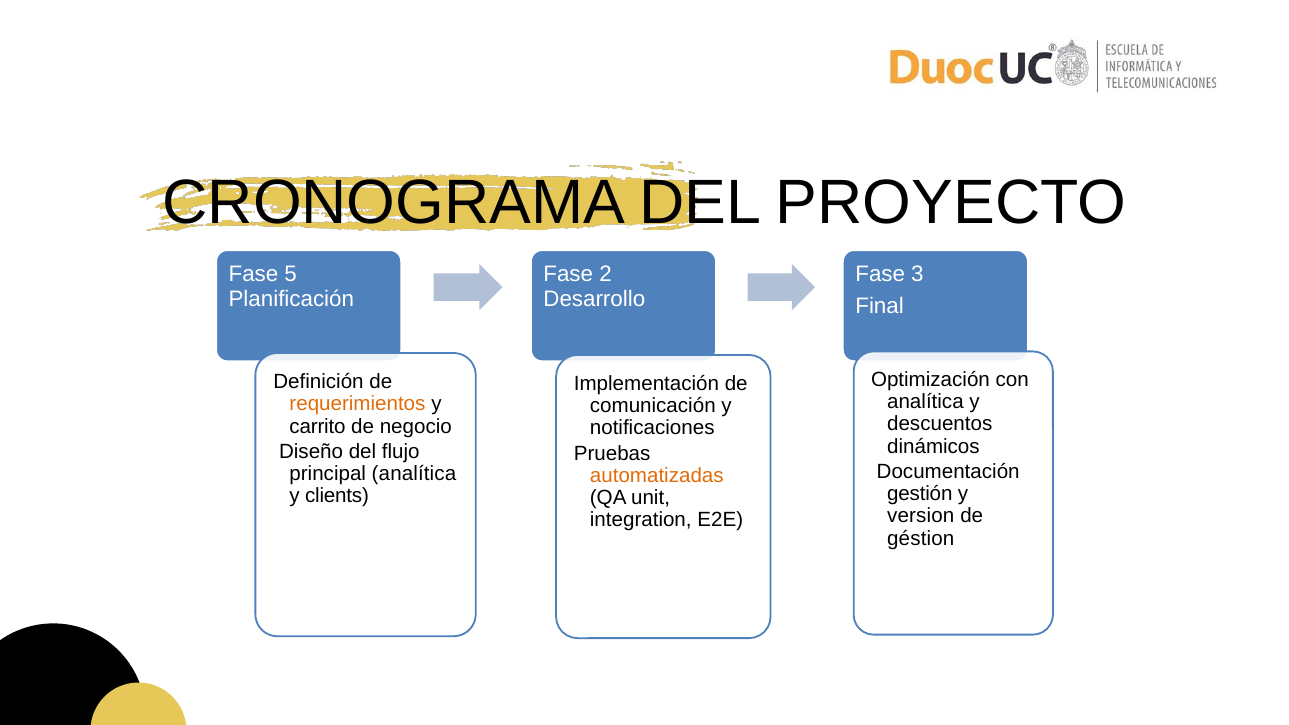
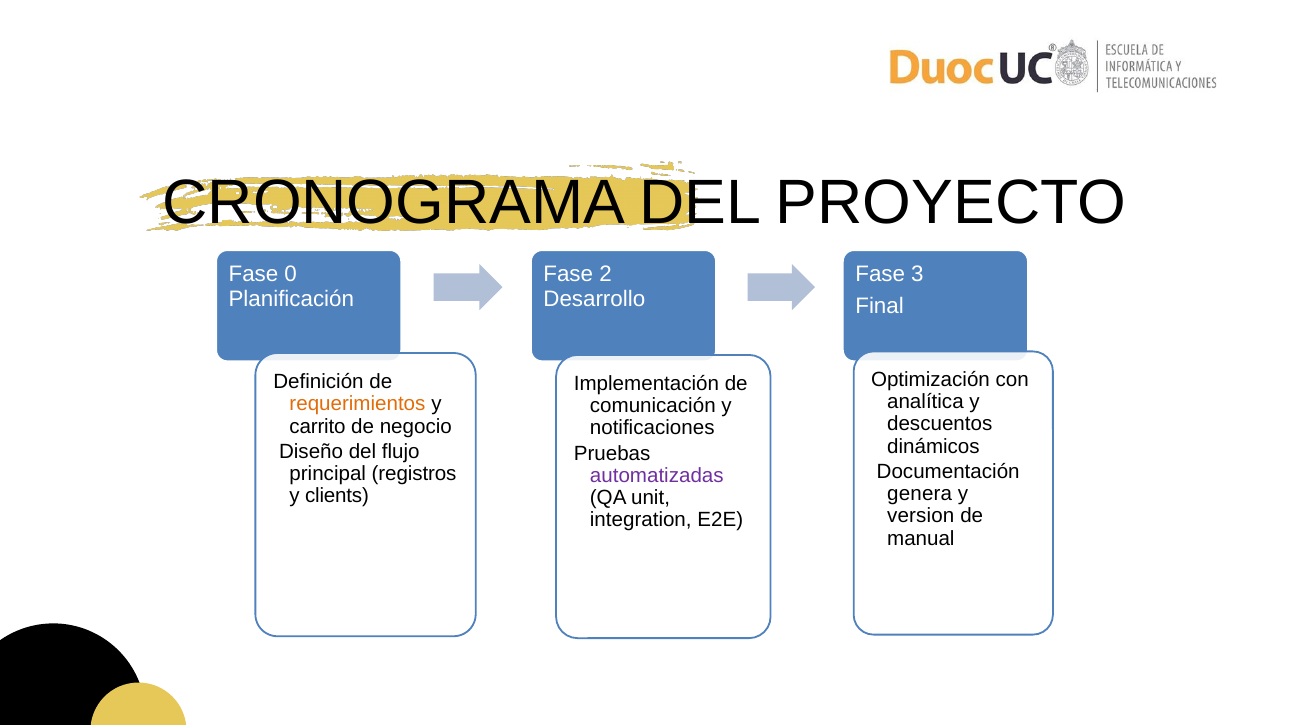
5: 5 -> 0 (291, 275)
principal analítica: analítica -> registros (414, 474)
automatizadas colour: orange -> purple (657, 476)
gestión: gestión -> genera (920, 494)
géstion: géstion -> manual (921, 538)
